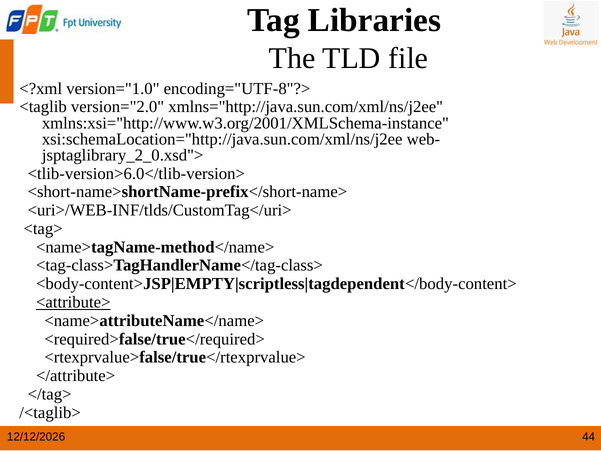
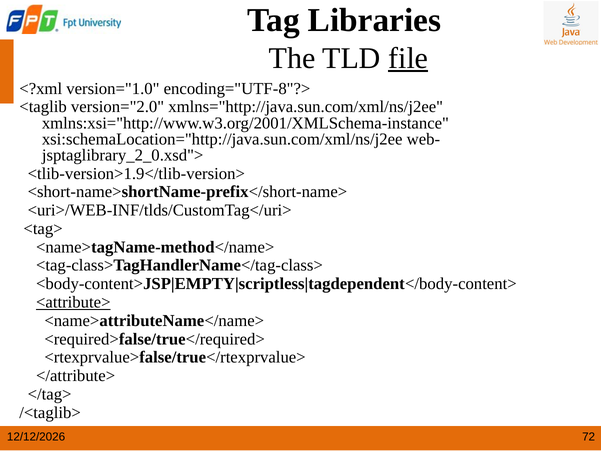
file underline: none -> present (408, 58)
<tlib-version>6.0</tlib-version>: <tlib-version>6.0</tlib-version> -> <tlib-version>1.9</tlib-version> (136, 173)
44: 44 -> 72 (589, 437)
